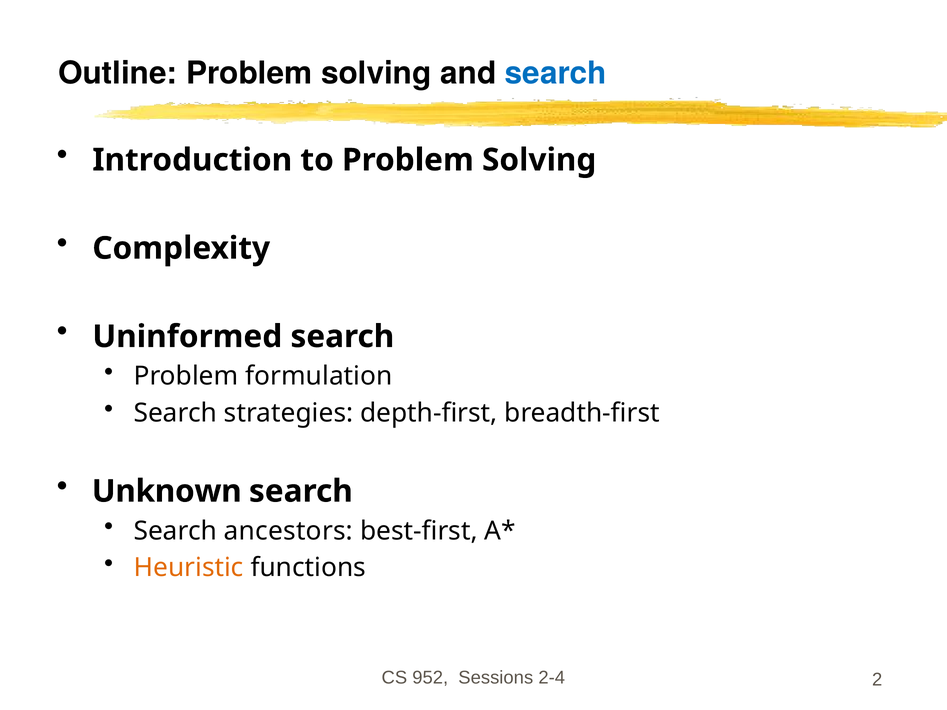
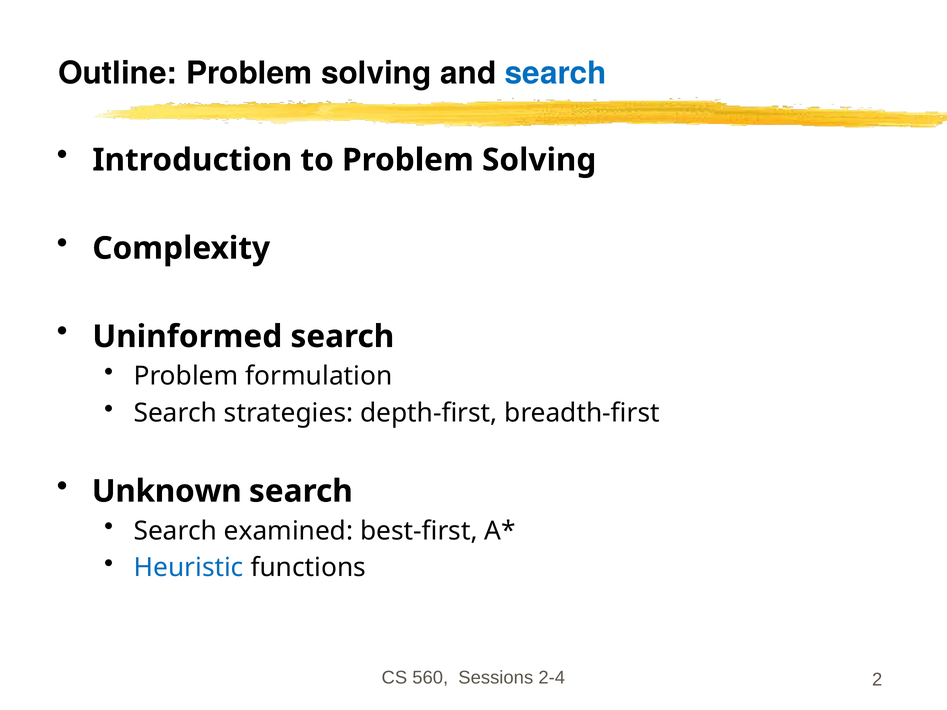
ancestors: ancestors -> examined (289, 531)
Heuristic colour: orange -> blue (189, 568)
952: 952 -> 560 (430, 678)
